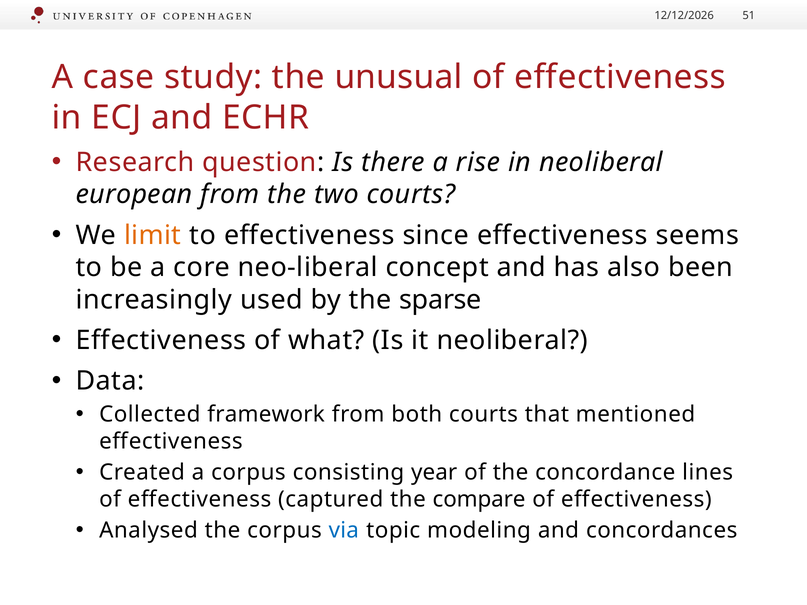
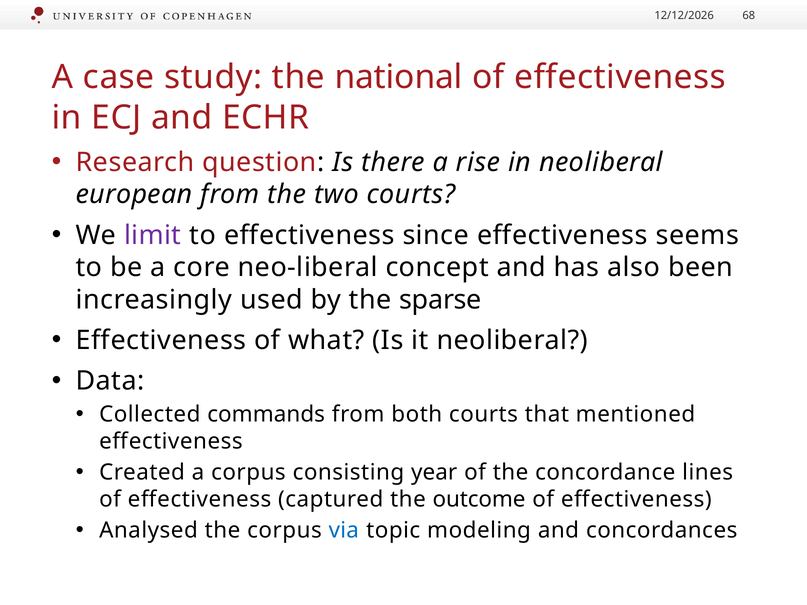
51: 51 -> 68 (749, 15)
unusual: unusual -> national (399, 77)
limit colour: orange -> purple (153, 235)
framework: framework -> commands (266, 415)
compare: compare -> outcome (479, 500)
